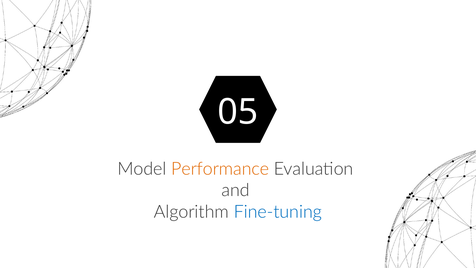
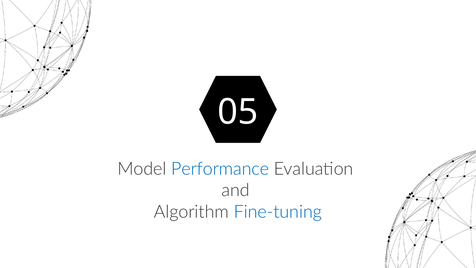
Performance colour: orange -> blue (220, 169)
